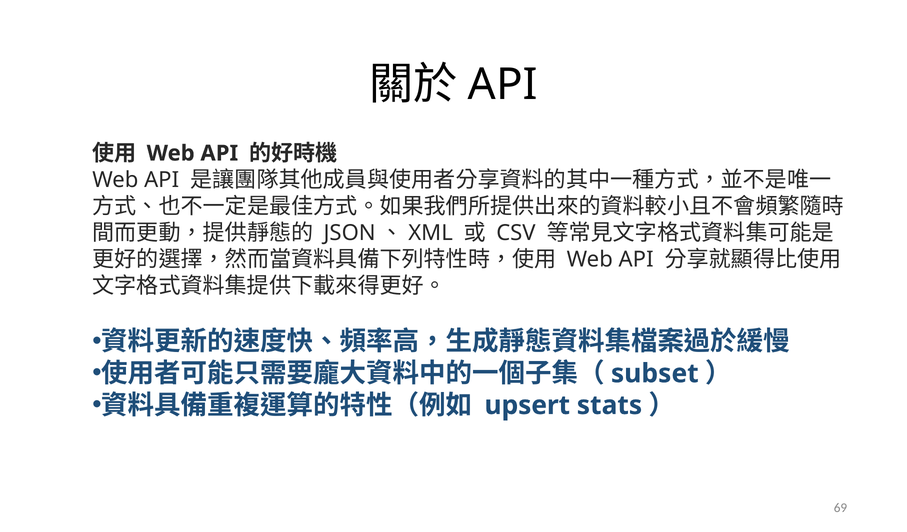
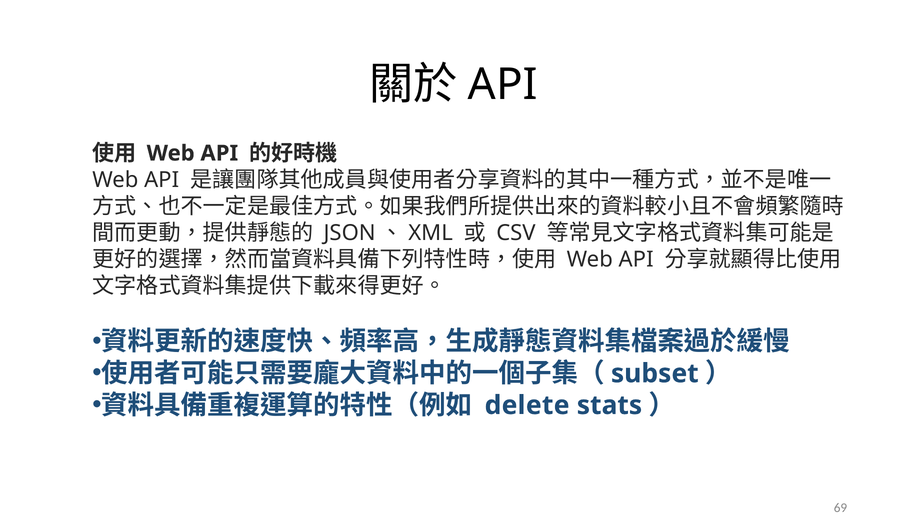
upsert: upsert -> delete (527, 405)
